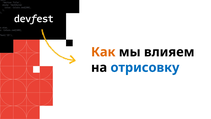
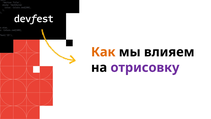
отрисовку colour: blue -> purple (145, 67)
